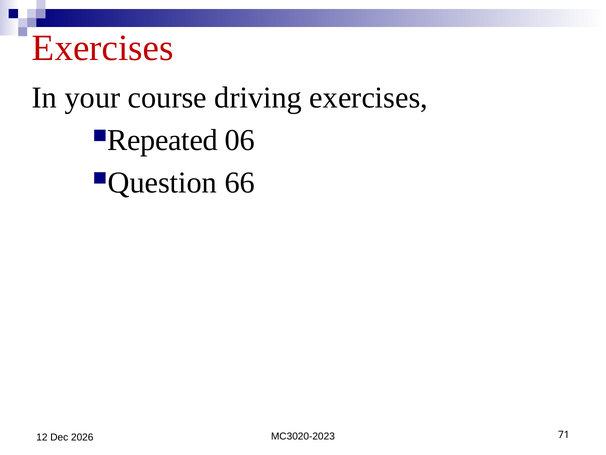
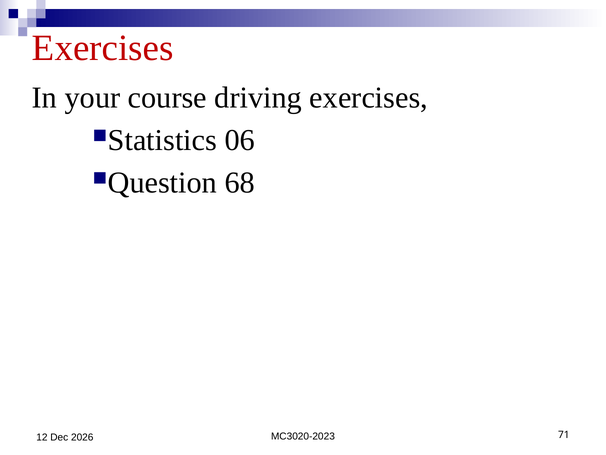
Repeated: Repeated -> Statistics (162, 140)
66: 66 -> 68 (240, 183)
